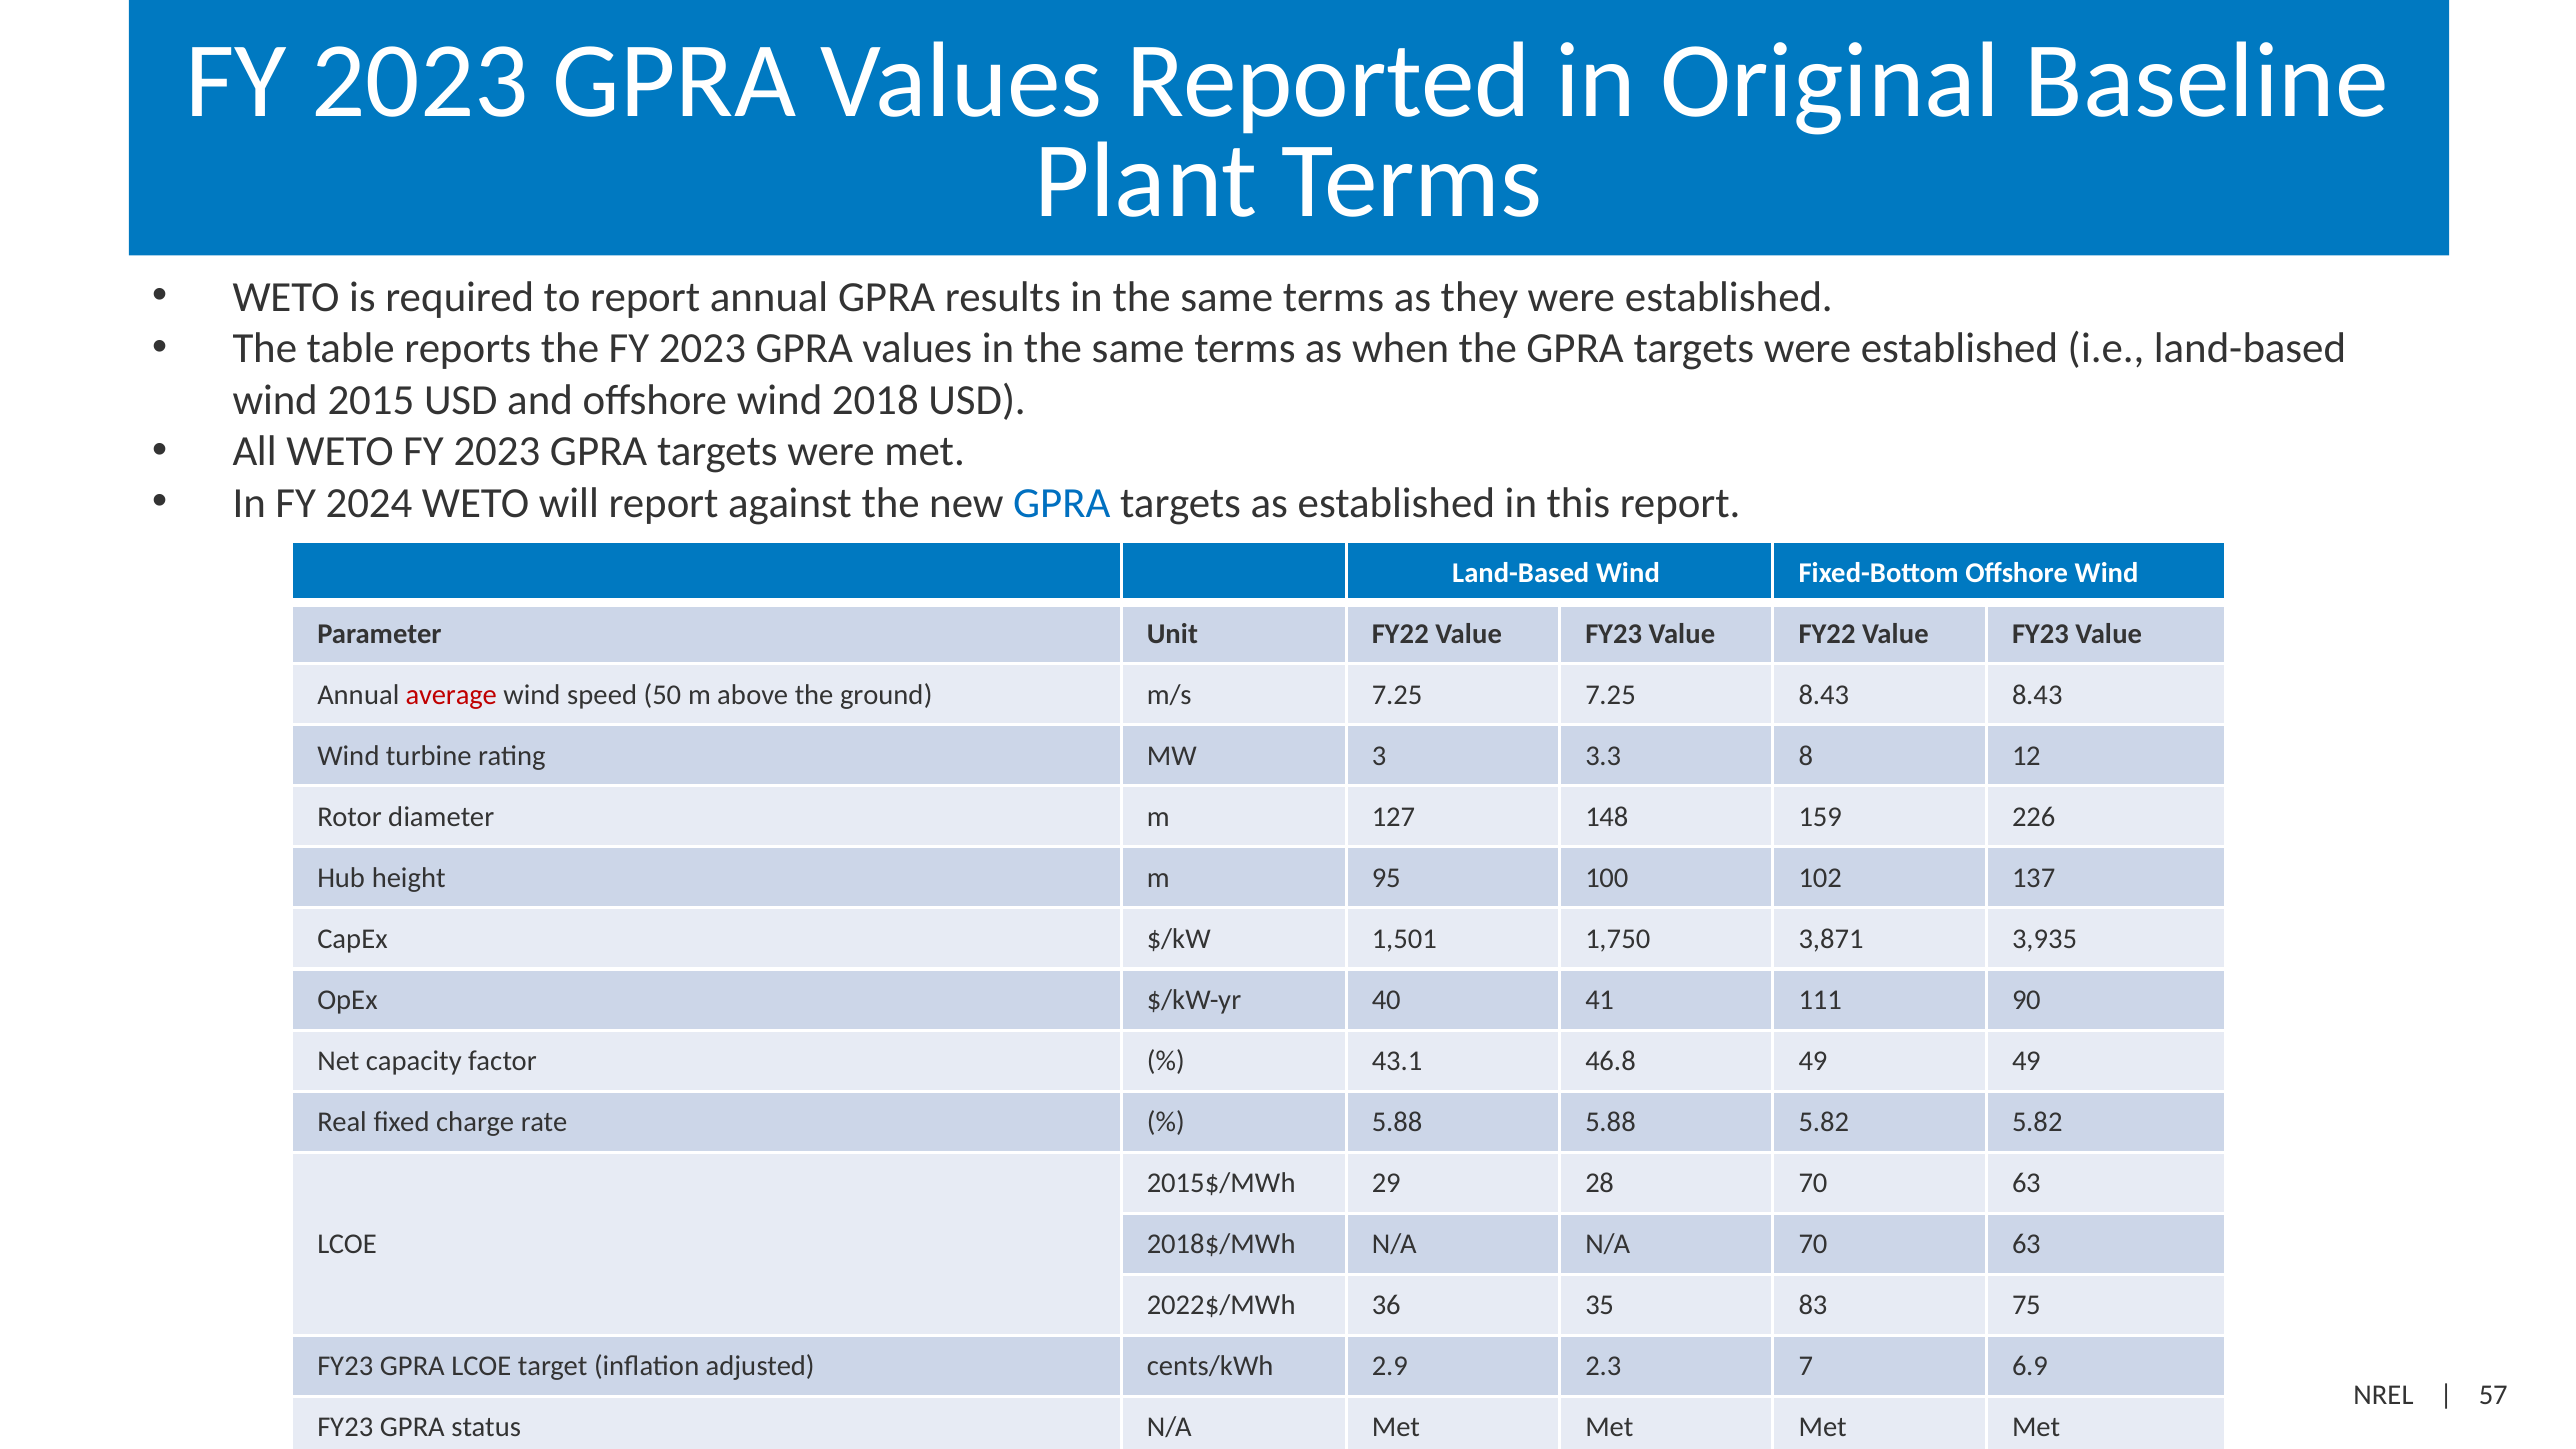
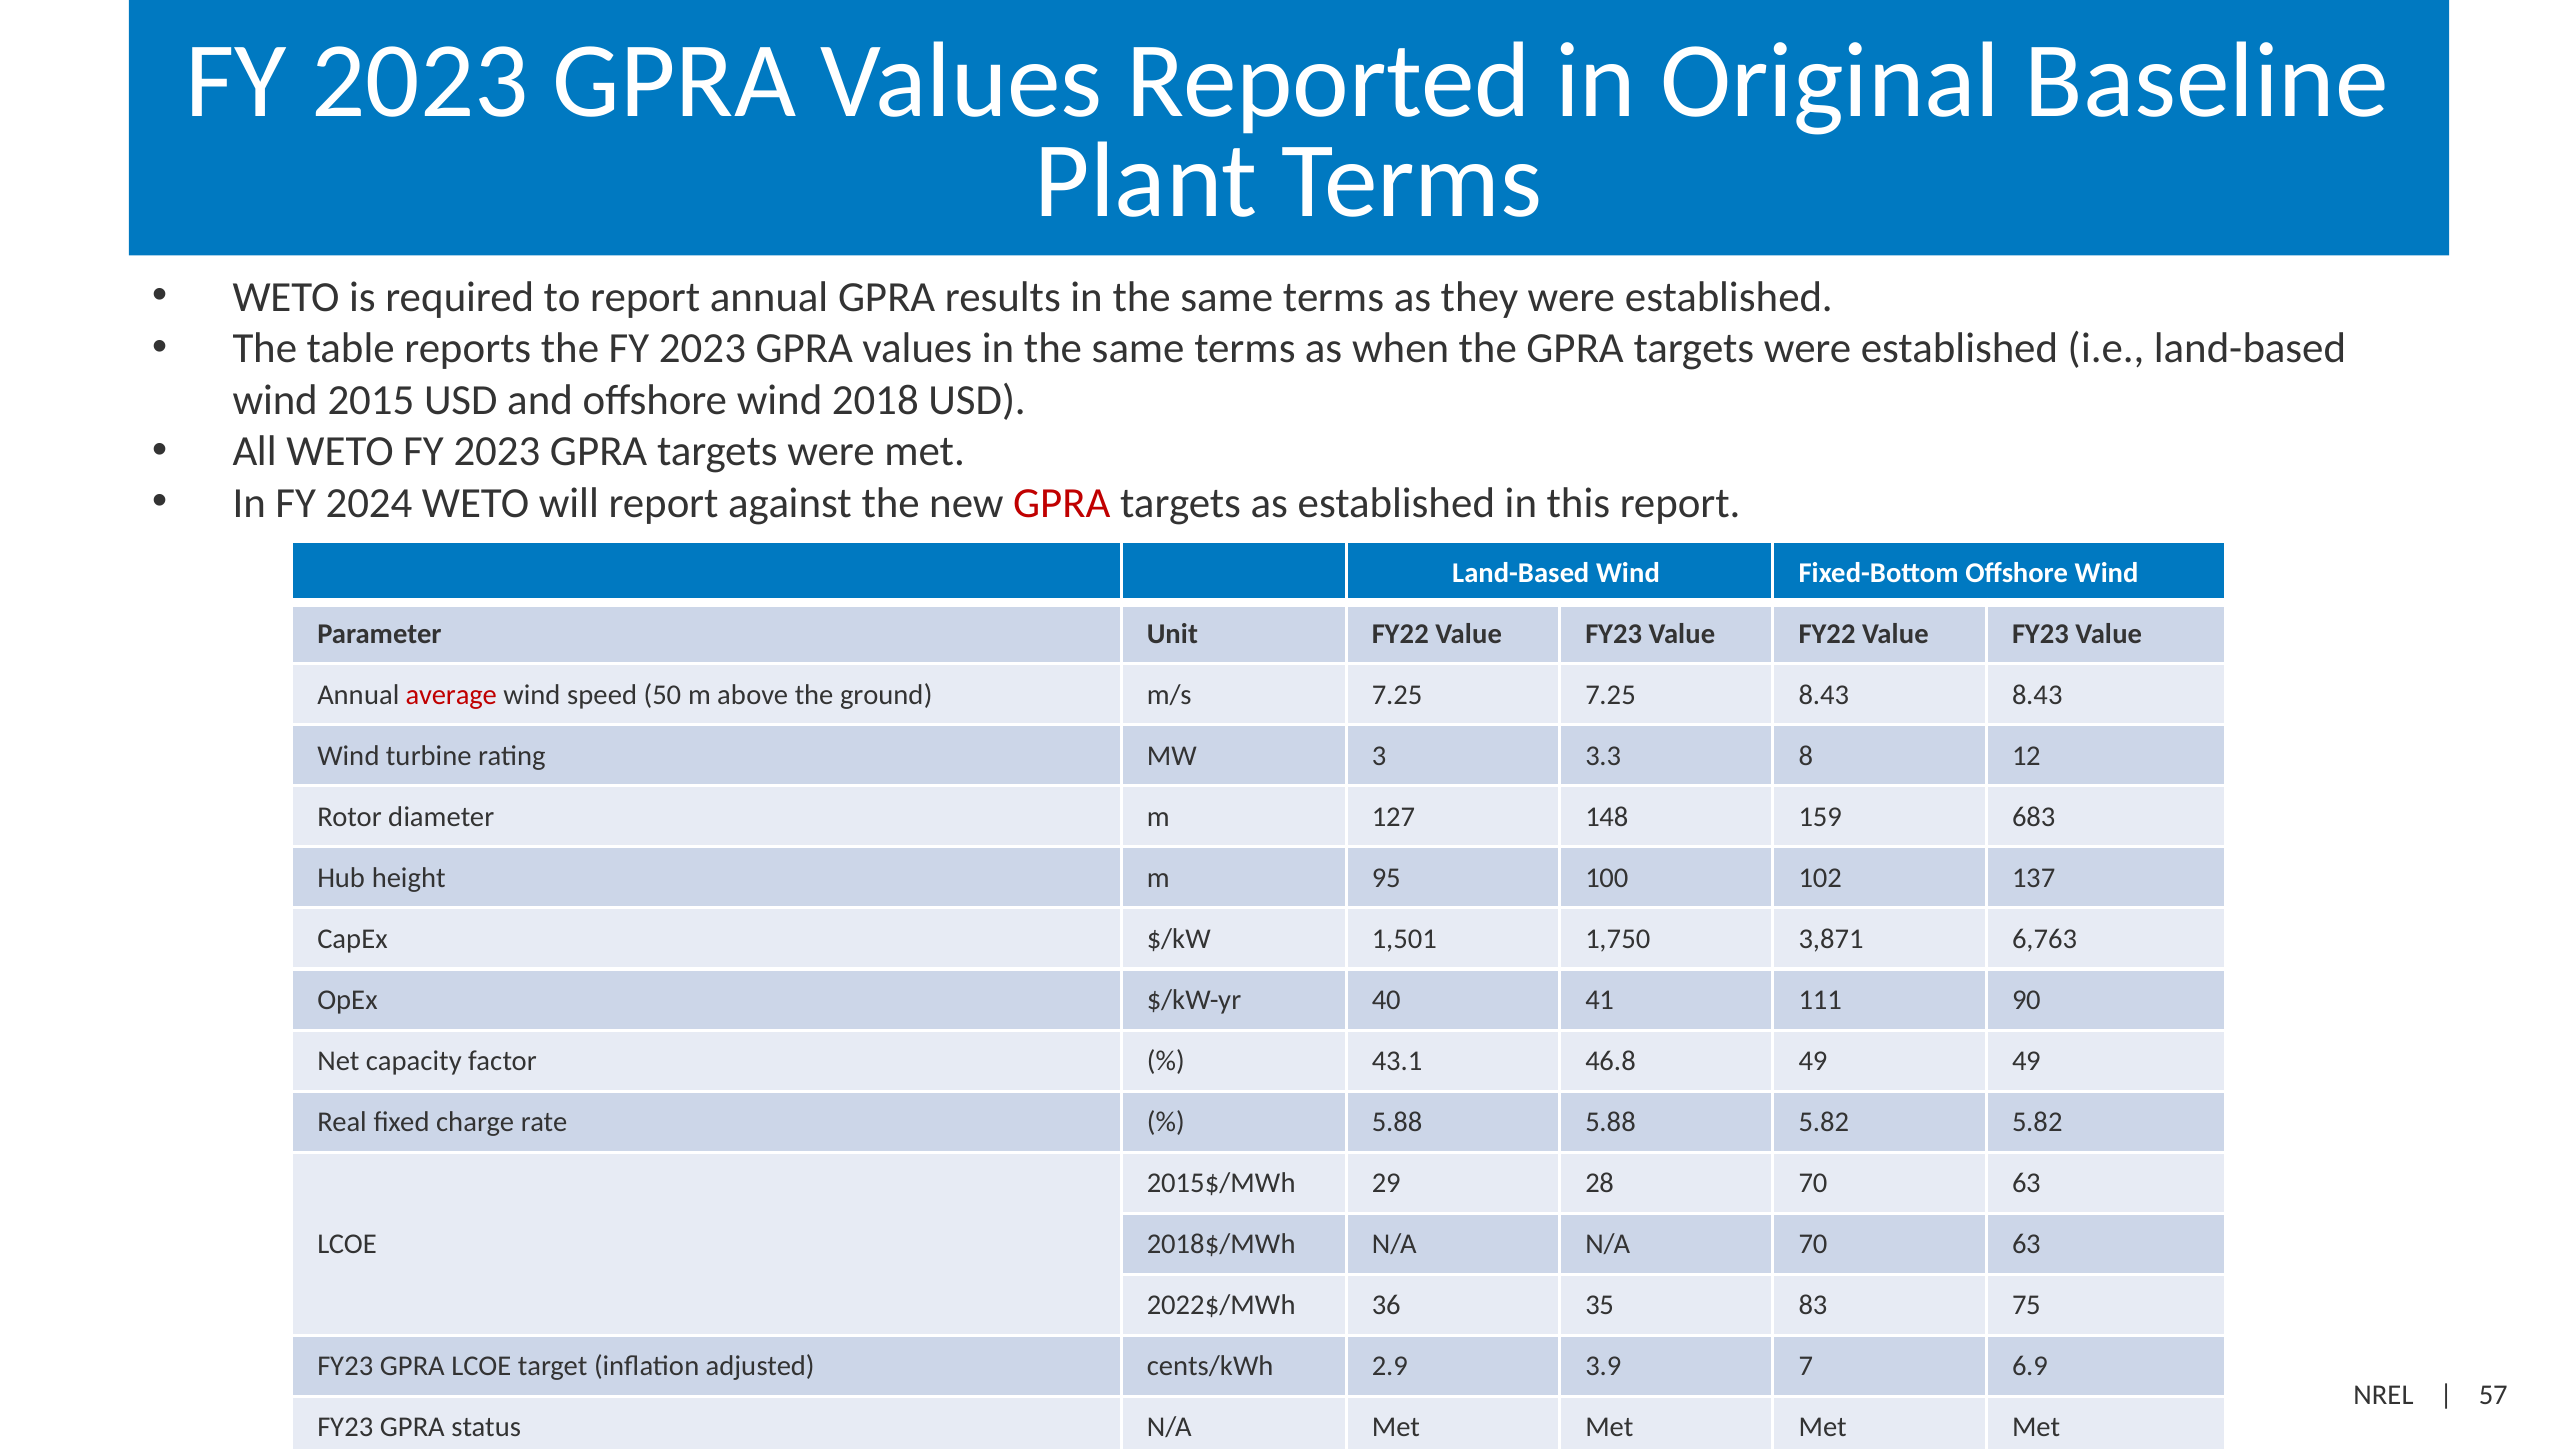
GPRA colour: blue -> red (1062, 503)
226: 226 -> 683 (2034, 817)
3,935: 3,935 -> 6,763 (2045, 939)
2.3: 2.3 -> 3.9 (1603, 1366)
